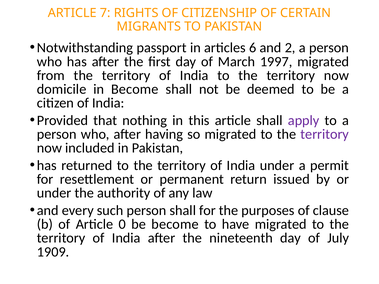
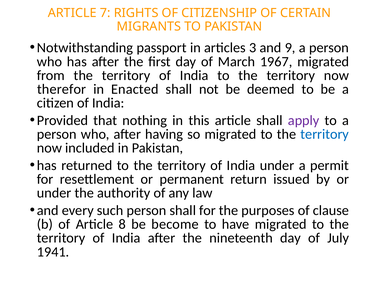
6: 6 -> 3 (253, 48)
2: 2 -> 9 (290, 48)
1997: 1997 -> 1967 (276, 62)
domicile: domicile -> therefor (62, 89)
in Become: Become -> Enacted (135, 89)
territory colour: purple -> blue (325, 134)
0: 0 -> 8 (122, 224)
1909: 1909 -> 1941 (53, 252)
